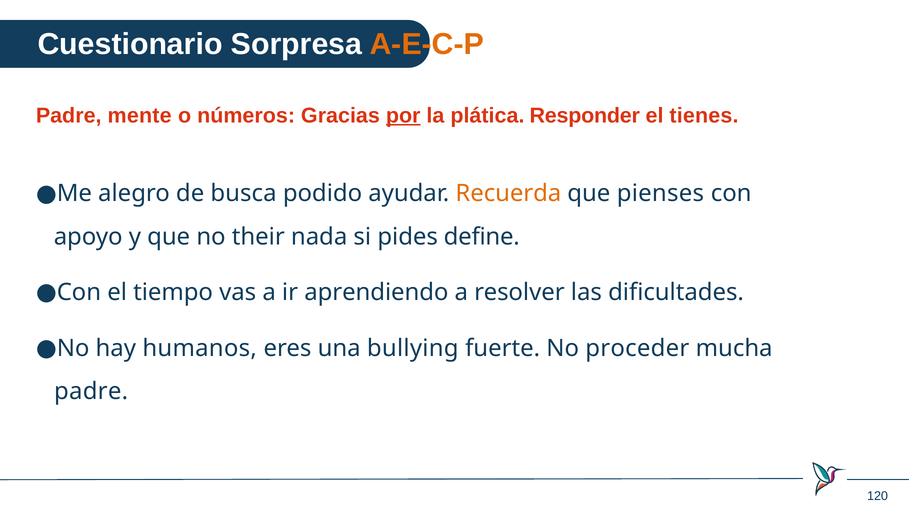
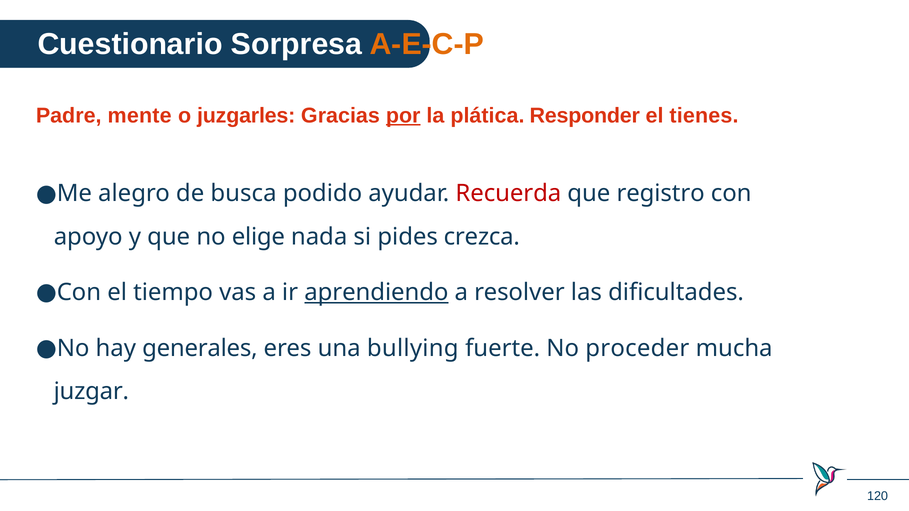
números: números -> juzgarles (246, 116)
Recuerda colour: orange -> red (508, 194)
pienses: pienses -> registro (661, 194)
their: their -> elige (258, 237)
define: define -> crezca (482, 237)
aprendiendo underline: none -> present (376, 293)
humanos: humanos -> generales (200, 348)
padre: padre -> juzgar (91, 392)
